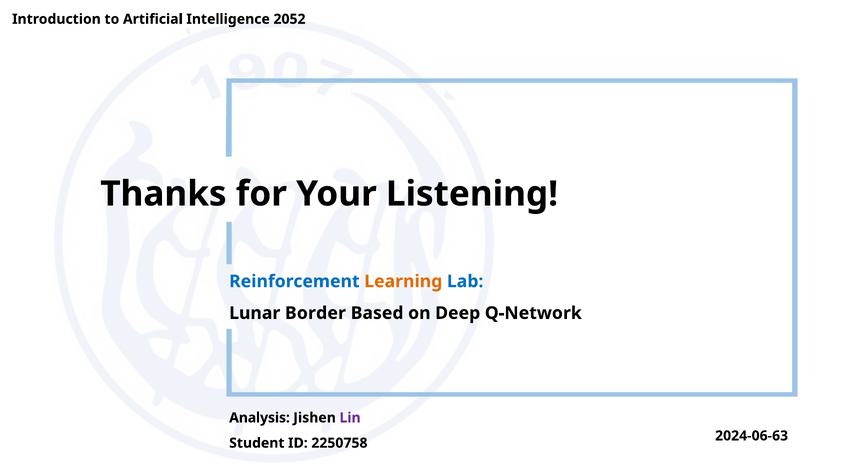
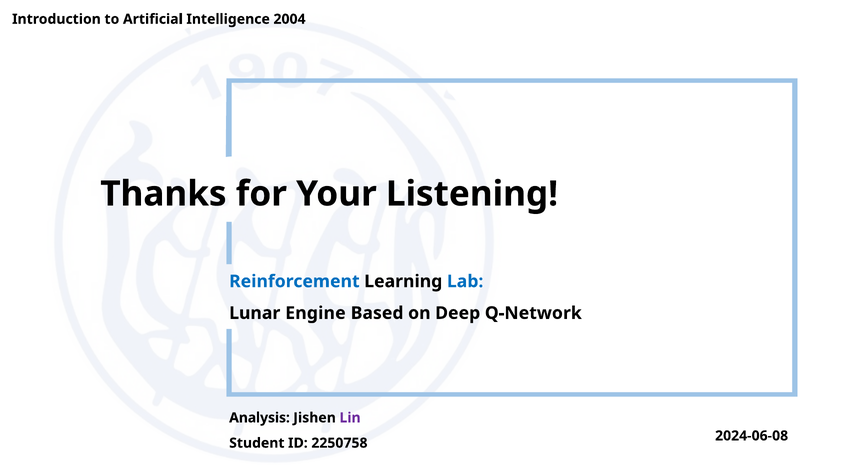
2052: 2052 -> 2004 (290, 19)
Learning colour: orange -> black (403, 281)
Border: Border -> Engine (315, 313)
2024-06-63: 2024-06-63 -> 2024-06-08 (752, 436)
